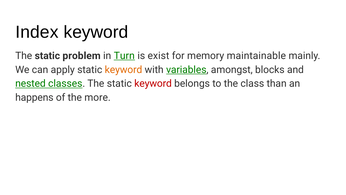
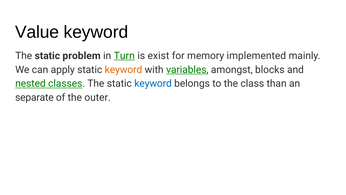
Index: Index -> Value (37, 32)
maintainable: maintainable -> implemented (256, 56)
keyword colour: red -> blue (153, 83)
happens: happens -> separate (34, 97)
more: more -> outer (98, 97)
